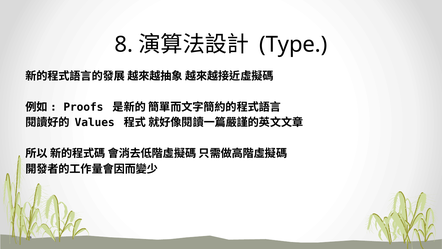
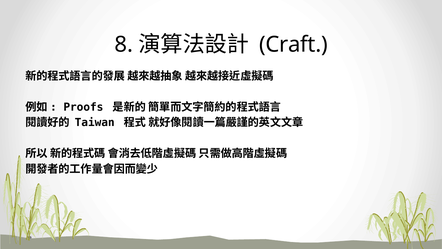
Type: Type -> Craft (293, 45)
Values: Values -> Taiwan (95, 122)
